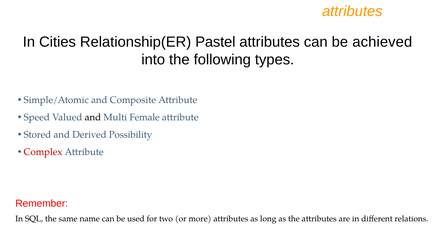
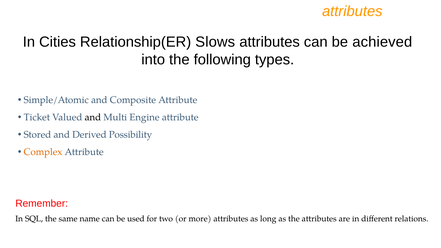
Pastel: Pastel -> Slows (215, 42)
Speed: Speed -> Ticket (37, 117)
Female: Female -> Engine (144, 117)
Complex colour: red -> orange (43, 152)
